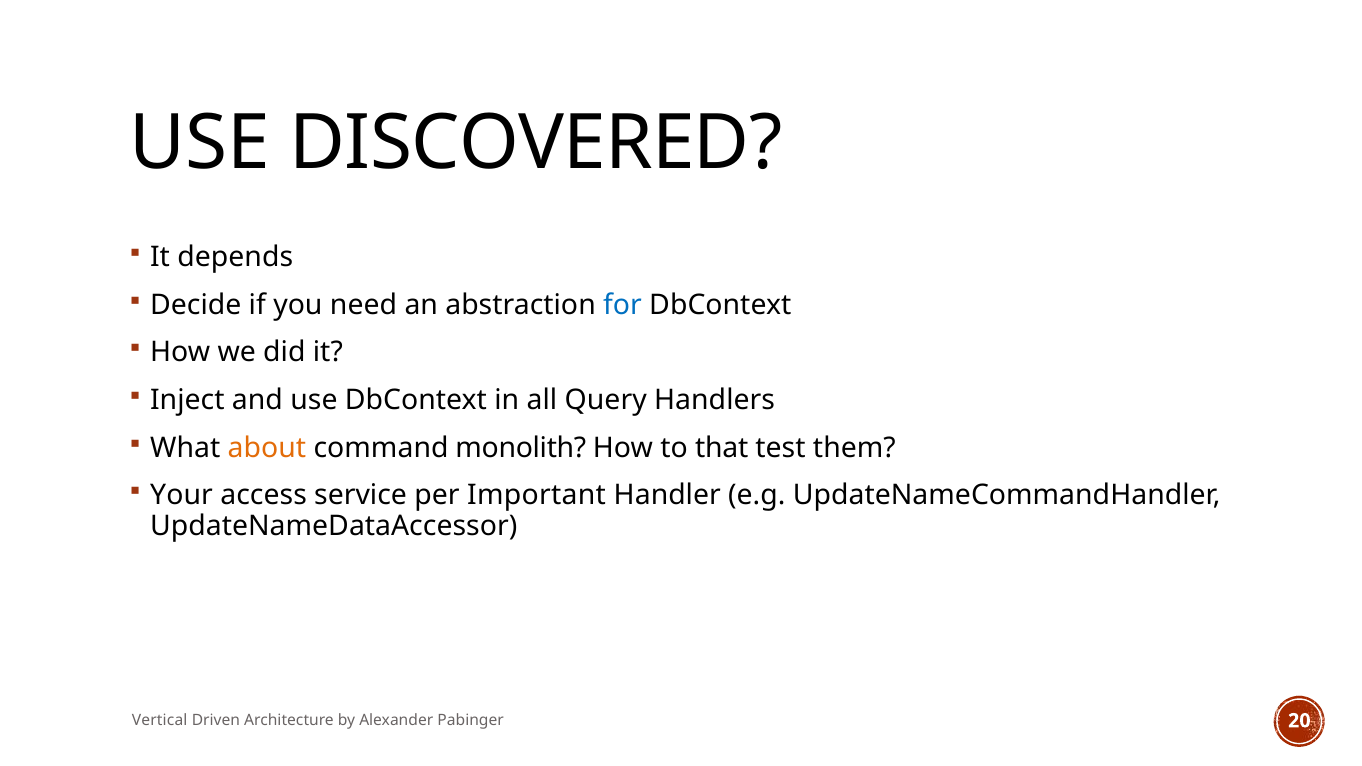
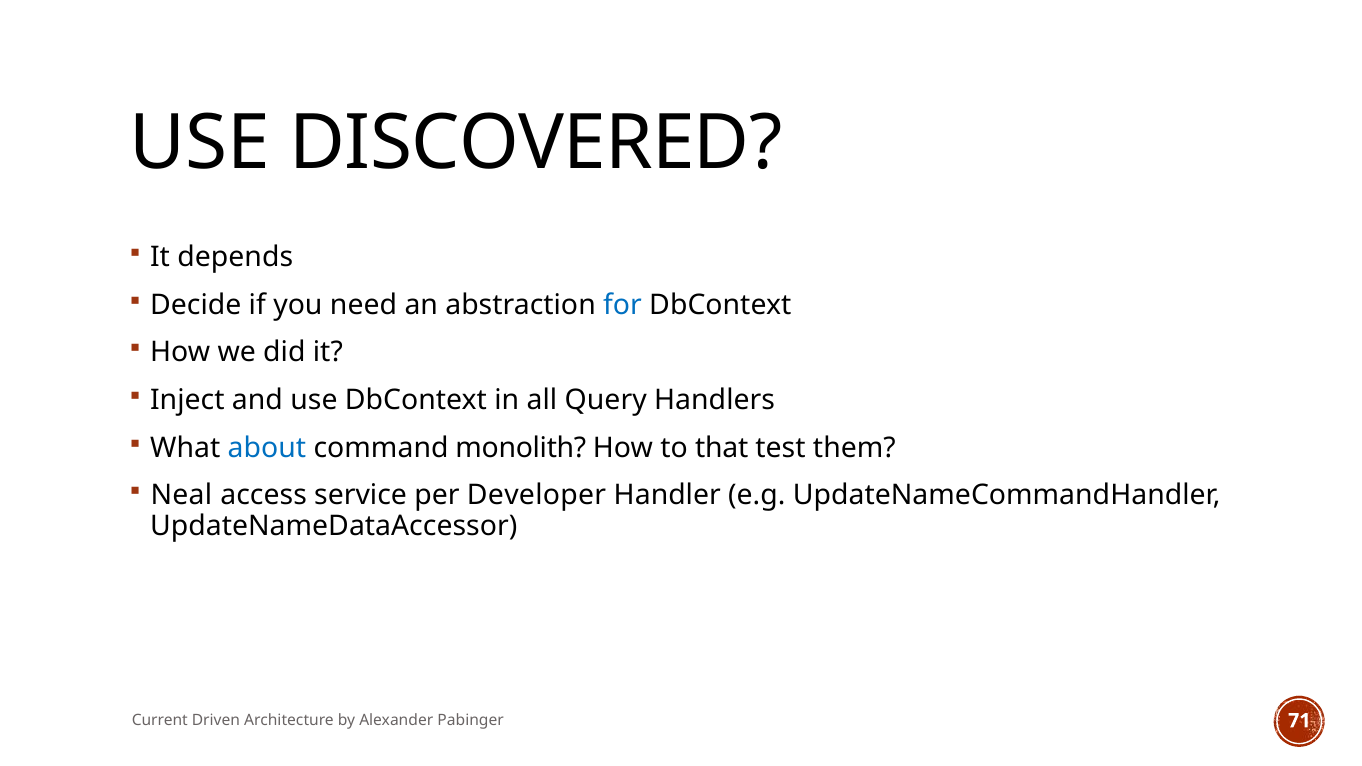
about colour: orange -> blue (267, 448)
Your: Your -> Neal (181, 496)
Important: Important -> Developer (537, 496)
Vertical: Vertical -> Current (160, 721)
20: 20 -> 71 (1299, 721)
